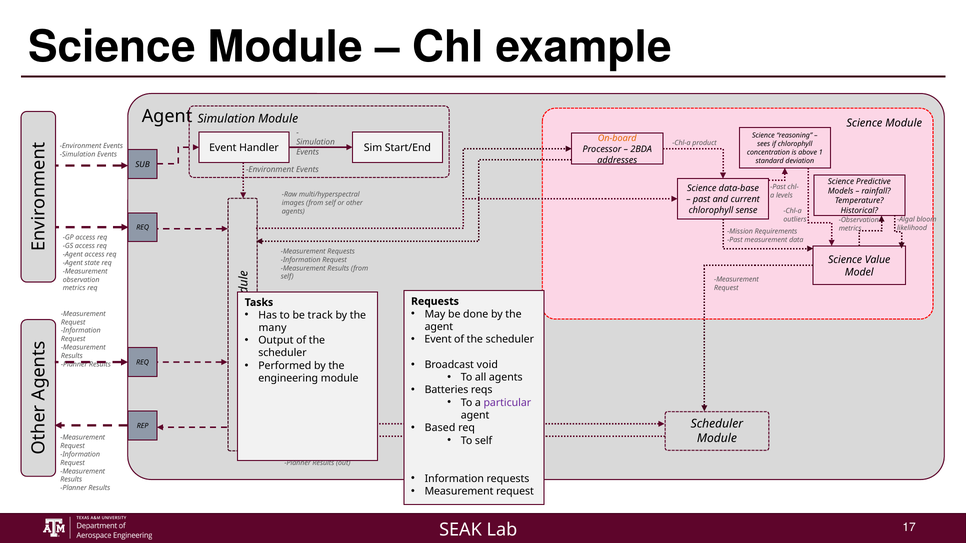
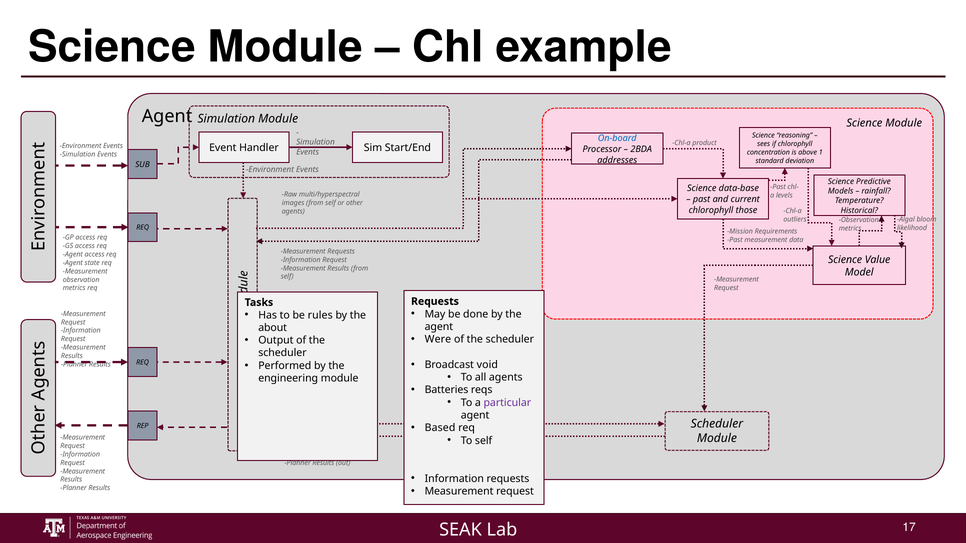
On-board colour: orange -> blue (617, 139)
sense: sense -> those (747, 210)
track: track -> rules (320, 315)
many: many -> about (273, 328)
Event: Event -> Were (438, 340)
